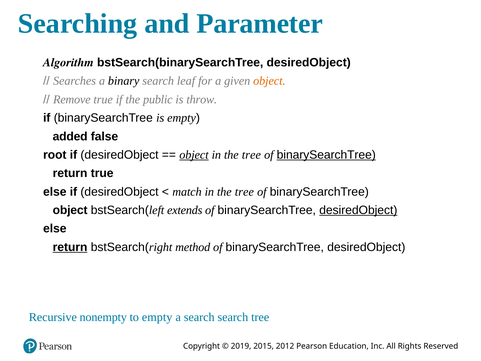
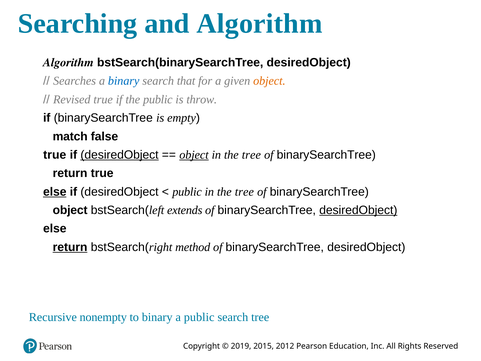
and Parameter: Parameter -> Algorithm (260, 24)
binary colour: black -> blue (124, 81)
leaf: leaf -> that (186, 81)
Remove: Remove -> Revised (72, 99)
added: added -> match (70, 136)
root: root -> true (55, 155)
desiredObject underline: none -> present (120, 155)
binarySearchTree underline: present -> none (326, 155)
else underline: none -> present (55, 192)
match: match -> public (187, 192)
to empty: empty -> binary (157, 317)
a search: search -> public (199, 317)
